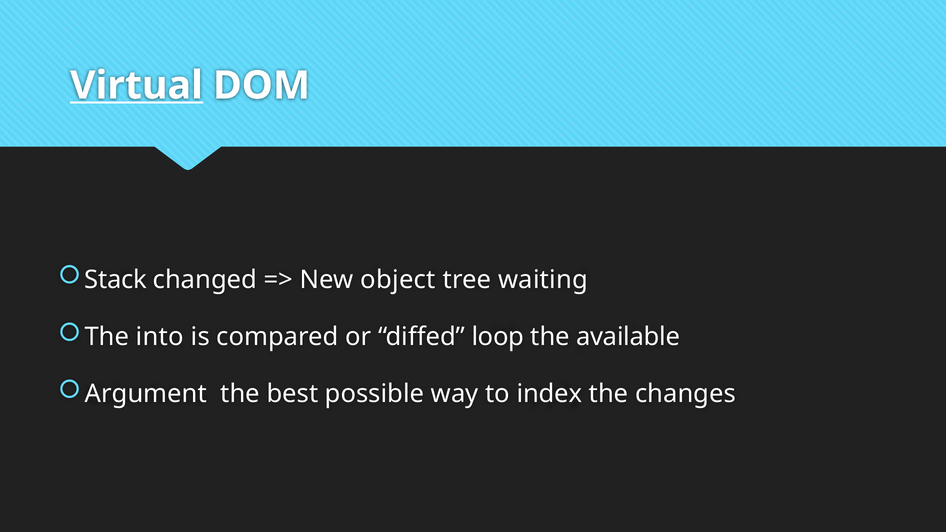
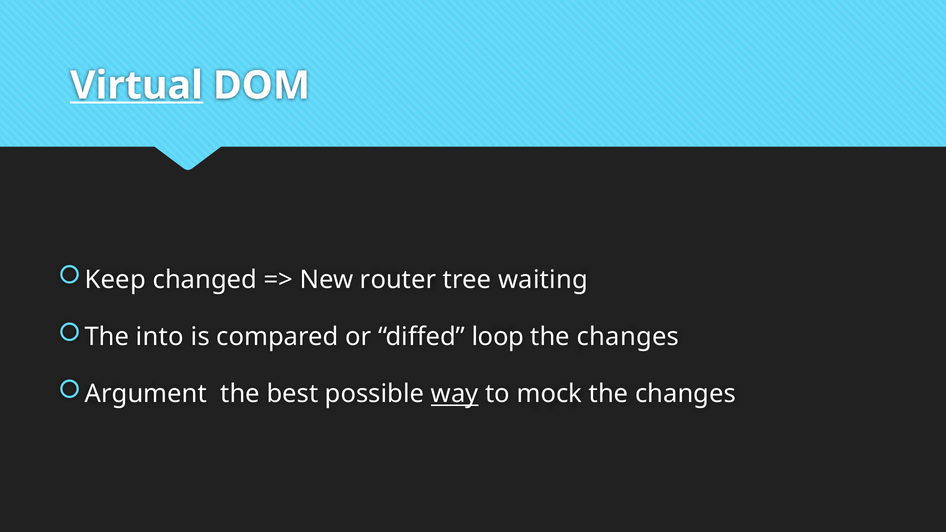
Stack: Stack -> Keep (115, 280)
object: object -> router (398, 280)
available: available -> changes (628, 337)
way underline: none -> present (455, 394)
index: index -> mock (549, 394)
